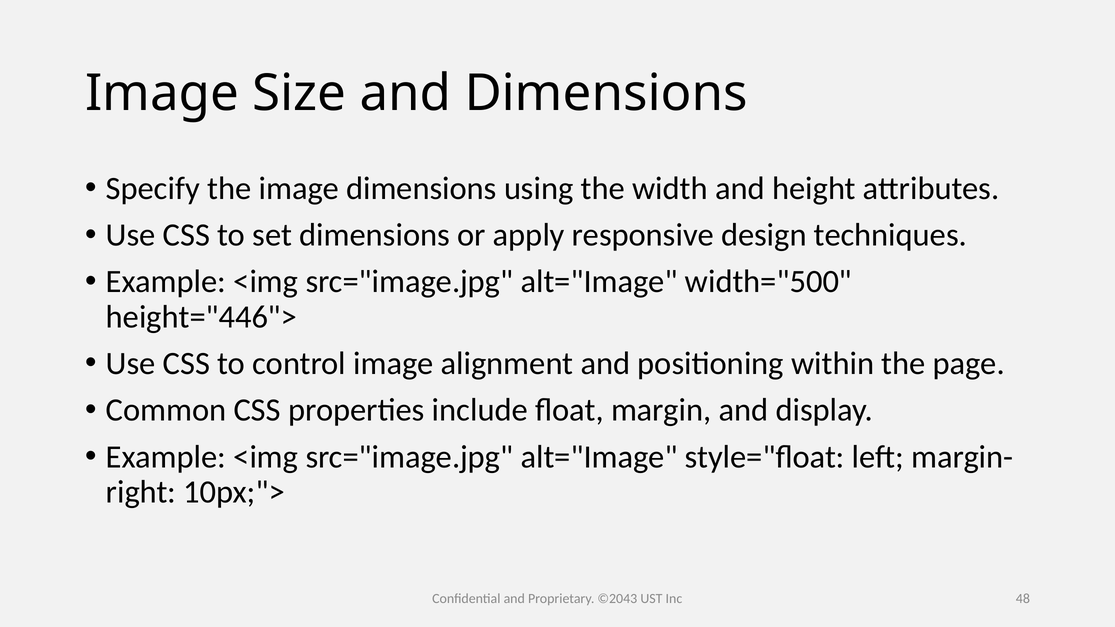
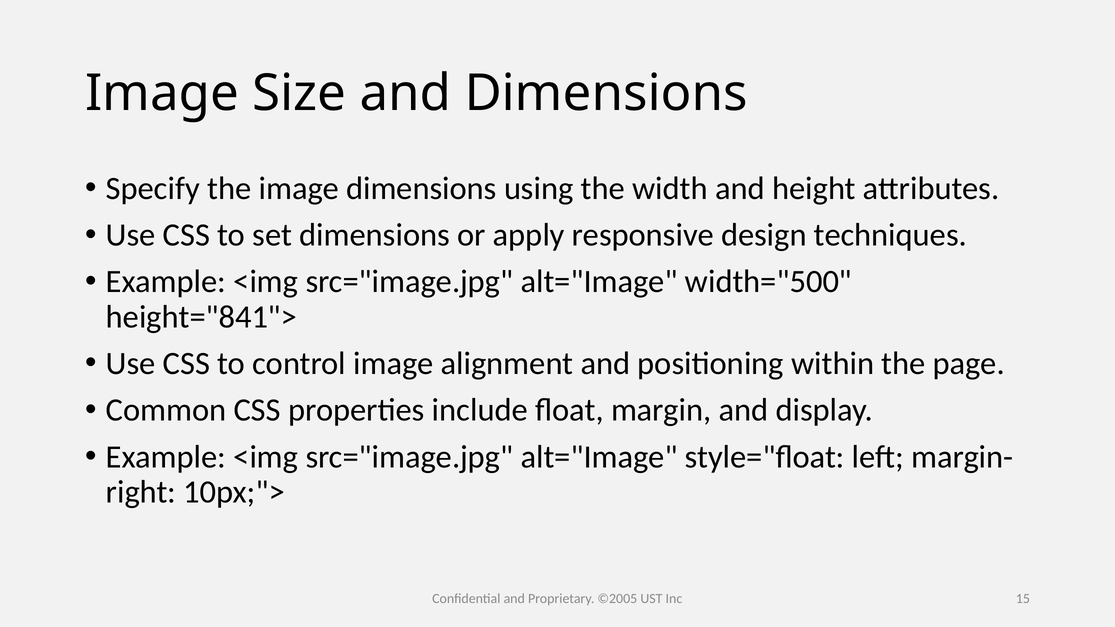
height="446">: height="446"> -> height="841"> (202, 317)
©2043: ©2043 -> ©2005 (617, 599)
48: 48 -> 15 (1023, 599)
